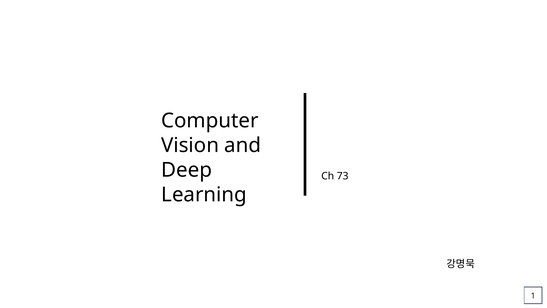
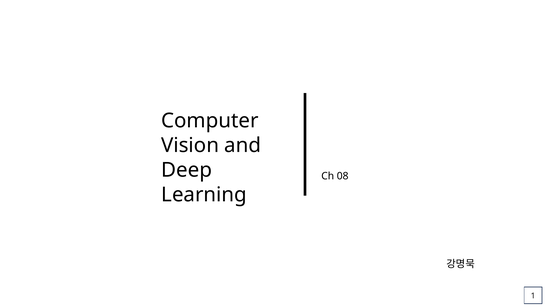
73: 73 -> 08 (343, 176)
